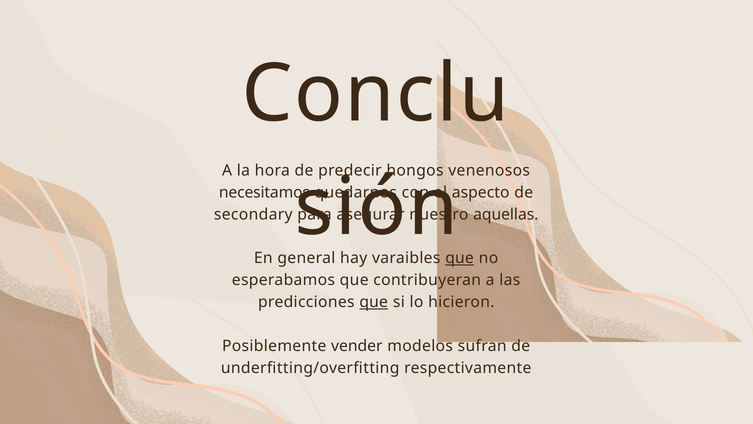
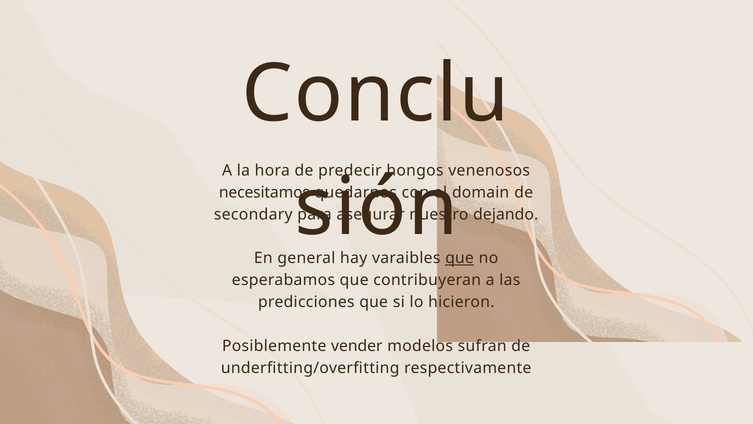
aspecto: aspecto -> domain (481, 192)
aquellas: aquellas -> dejando (506, 214)
que underline: present -> none (374, 302)
